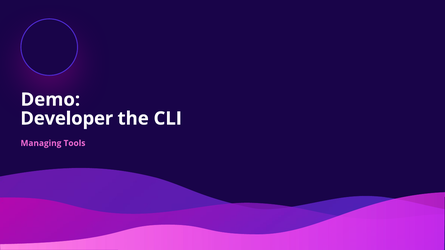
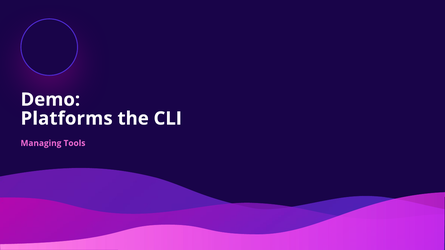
Developer: Developer -> Platforms (67, 119)
